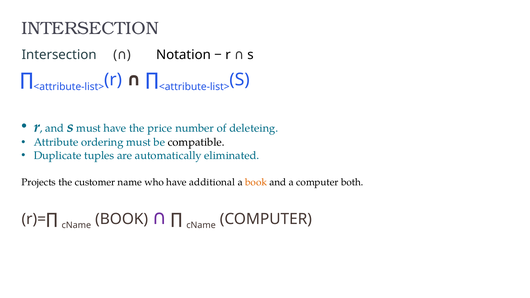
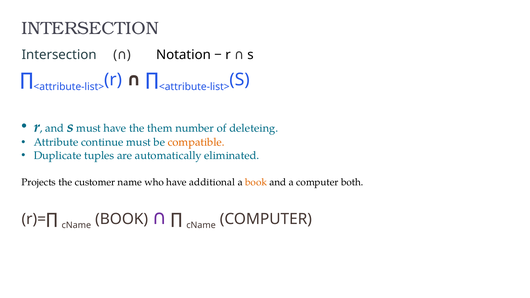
price: price -> them (160, 128)
ordering: ordering -> continue (102, 142)
compatible colour: black -> orange (196, 142)
